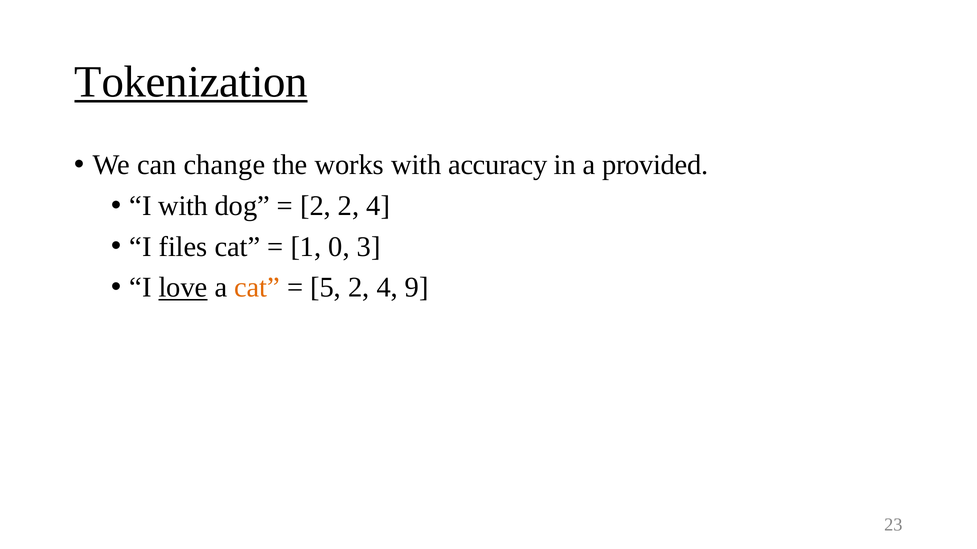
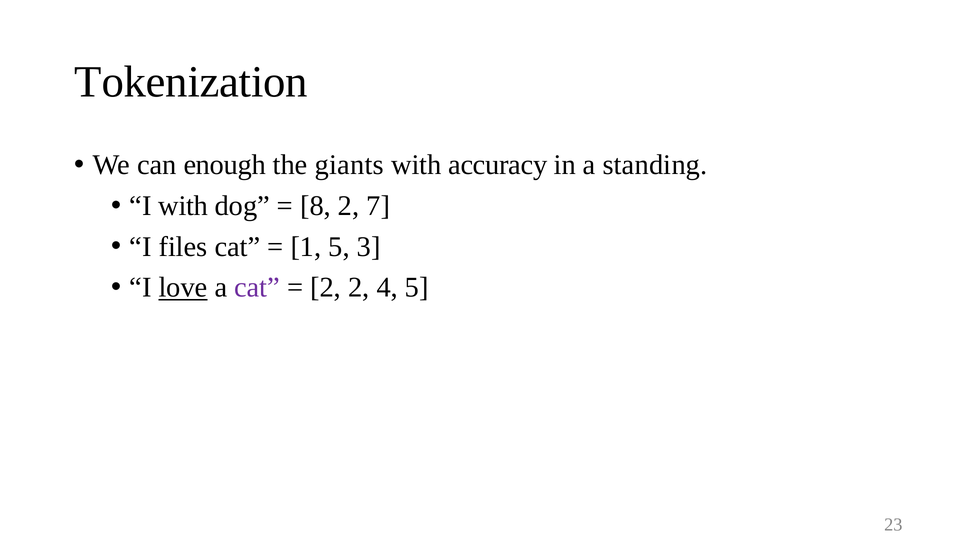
Tokenization underline: present -> none (191, 82)
change: change -> enough (225, 165)
works: works -> giants (349, 165)
provided: provided -> standing (655, 165)
2: 2 -> 8 (316, 206)
4: 4 -> 7 (378, 206)
1 0: 0 -> 5 (339, 247)
cat colour: orange -> purple (257, 288)
5: 5 -> 2 (326, 288)
4 9: 9 -> 5 (417, 288)
